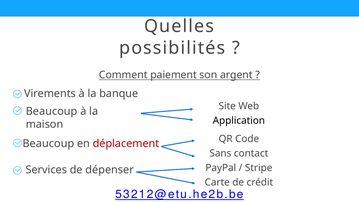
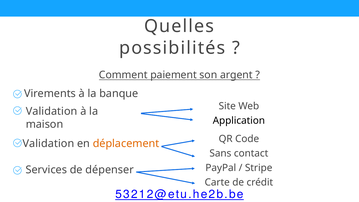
Beaucoup: Beaucoup -> Validation (52, 111)
Beaucoup: Beaucoup -> Validation (48, 144)
déplacement colour: red -> orange (126, 144)
